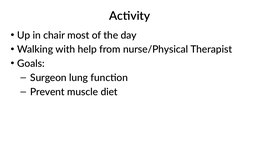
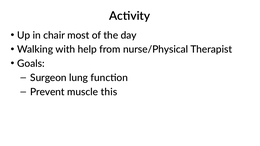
diet: diet -> this (109, 92)
